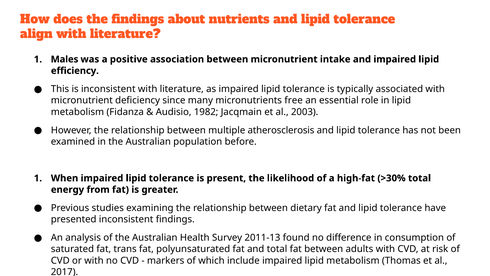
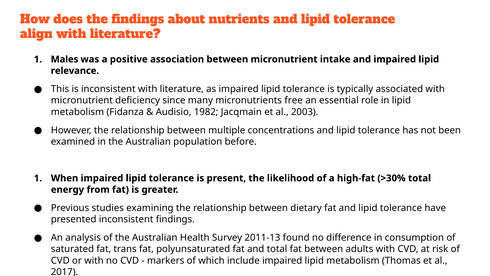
efficiency: efficiency -> relevance (75, 71)
atherosclerosis: atherosclerosis -> concentrations (281, 130)
